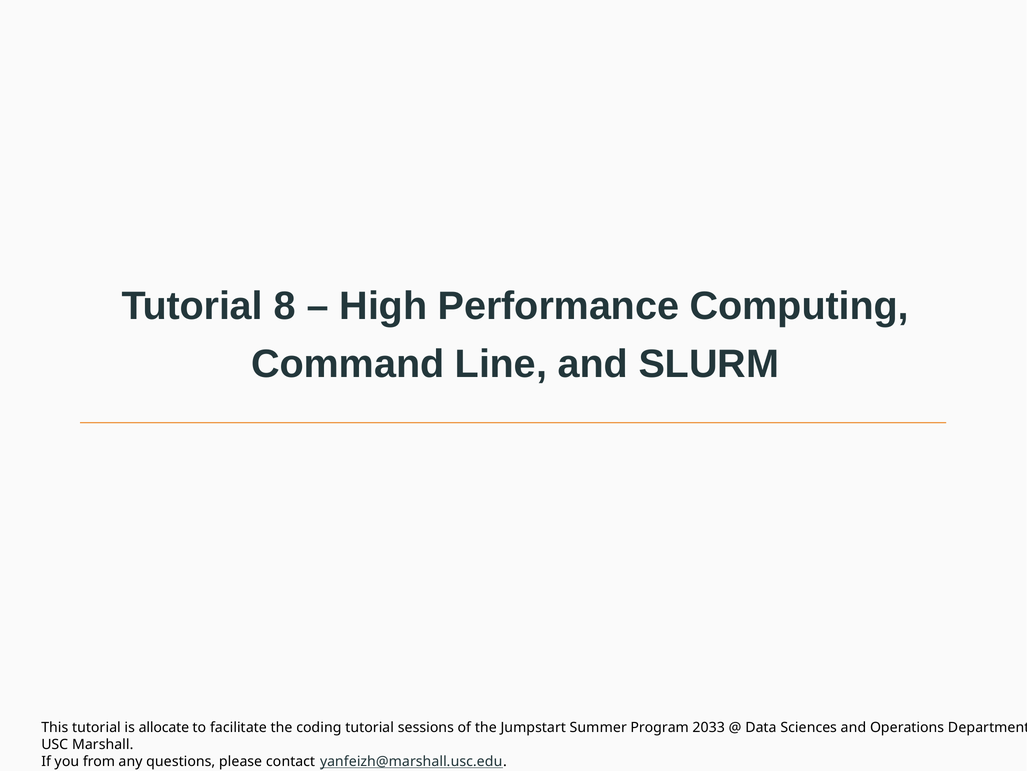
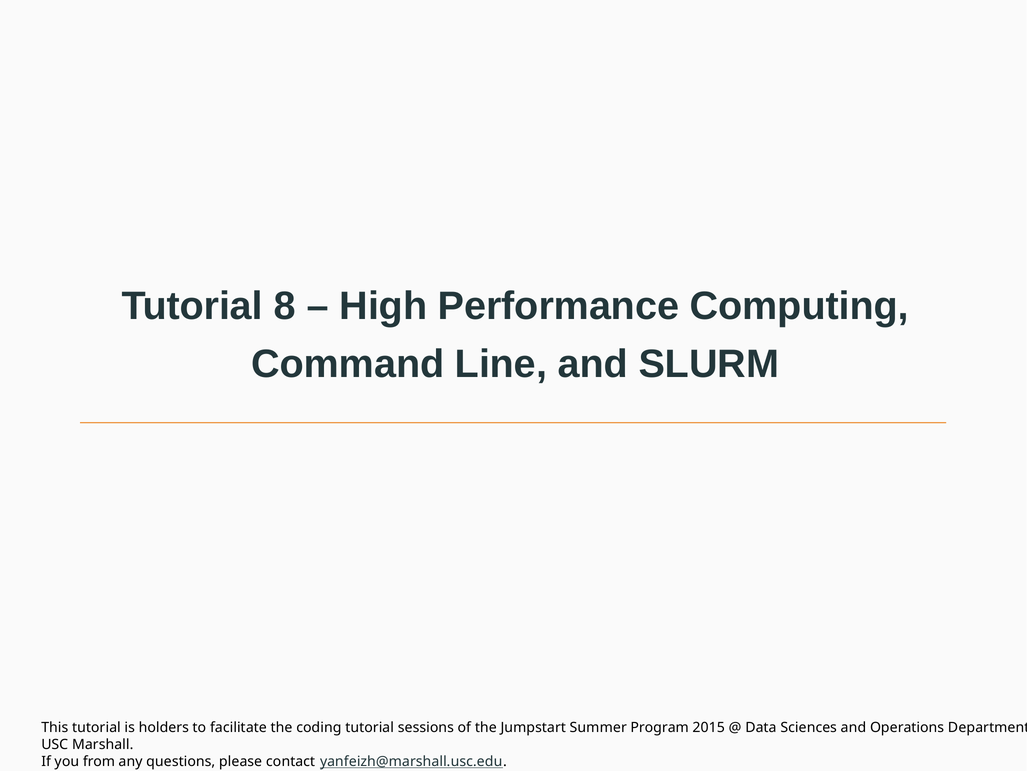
allocate: allocate -> holders (164, 727)
2033: 2033 -> 2015 (709, 727)
